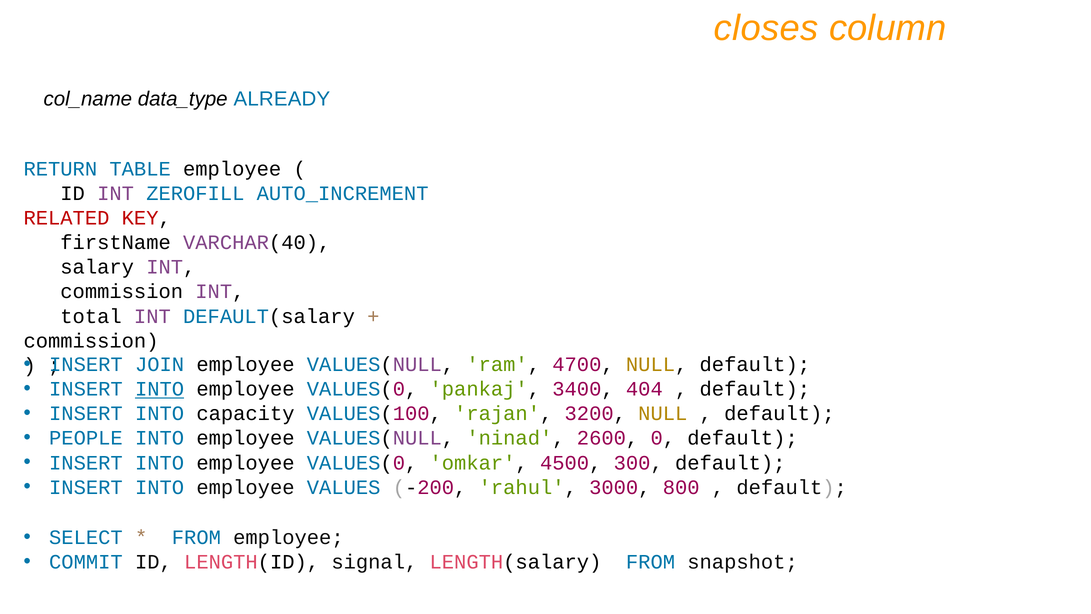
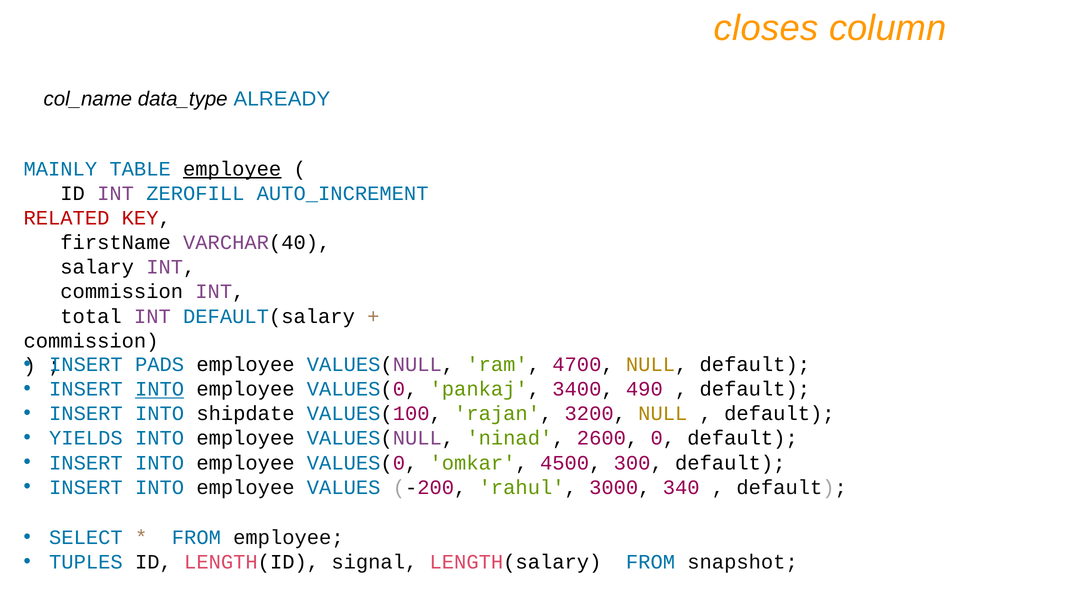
RETURN: RETURN -> MAINLY (60, 169)
employee underline: none -> present (232, 169)
JOIN: JOIN -> PADS (160, 364)
404: 404 -> 490 (644, 389)
capacity: capacity -> shipdate (245, 413)
PEOPLE: PEOPLE -> YIELDS (86, 438)
800: 800 -> 340 (681, 487)
COMMIT: COMMIT -> TUPLES (86, 562)
